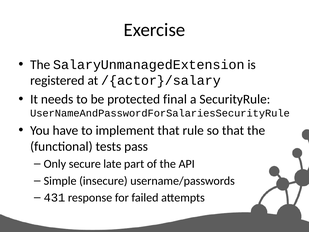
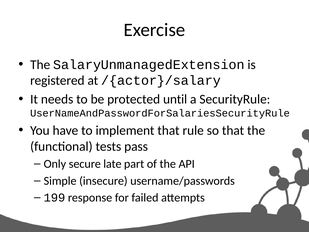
final: final -> until (175, 99)
431: 431 -> 199 (54, 197)
